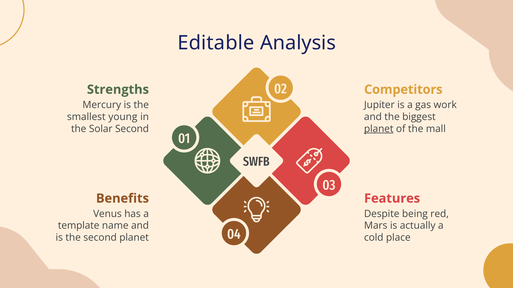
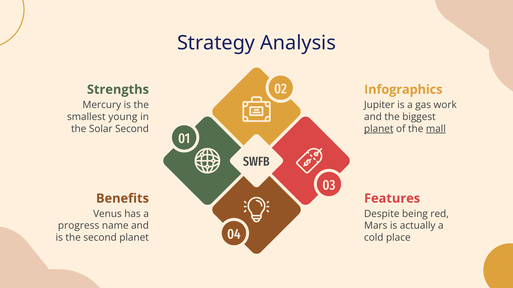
Editable: Editable -> Strategy (216, 43)
Competitors: Competitors -> Infographics (403, 90)
mall underline: none -> present (436, 129)
template: template -> progress (79, 226)
